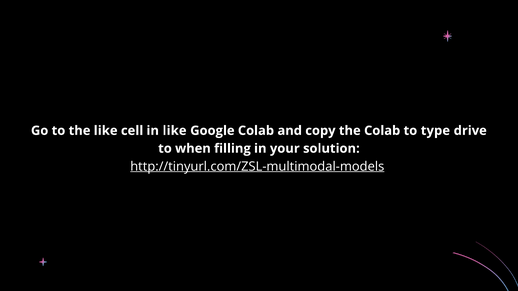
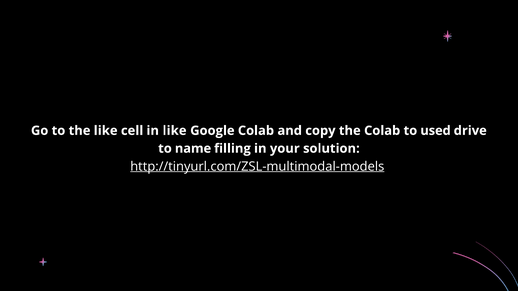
type: type -> used (436, 131)
when: when -> name (193, 149)
